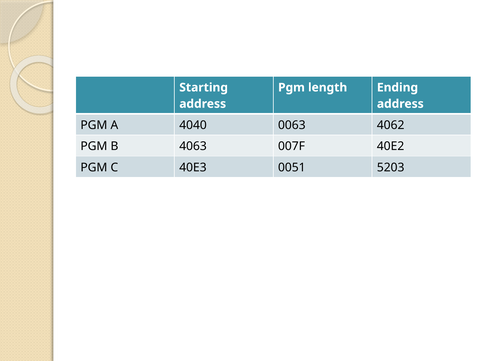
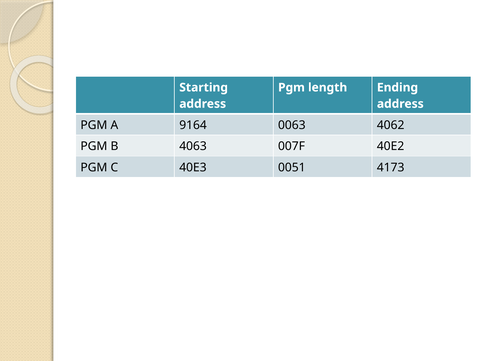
4040: 4040 -> 9164 (193, 125)
5203: 5203 -> 4173 (391, 168)
